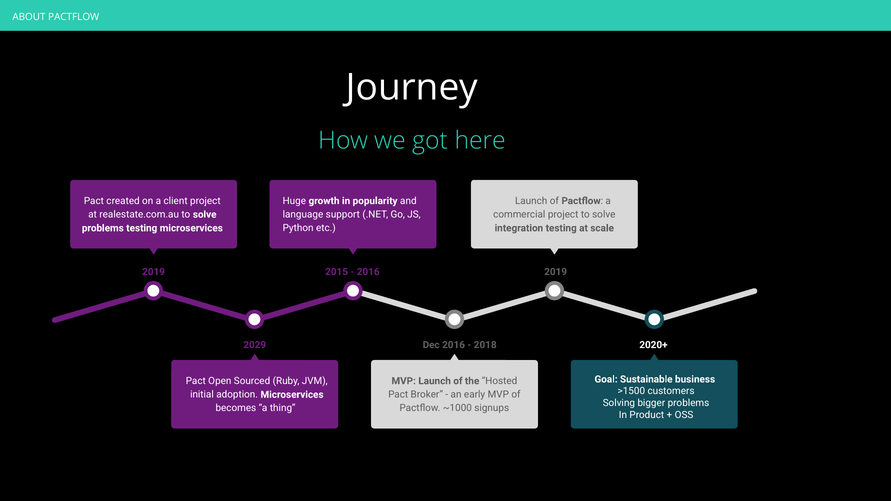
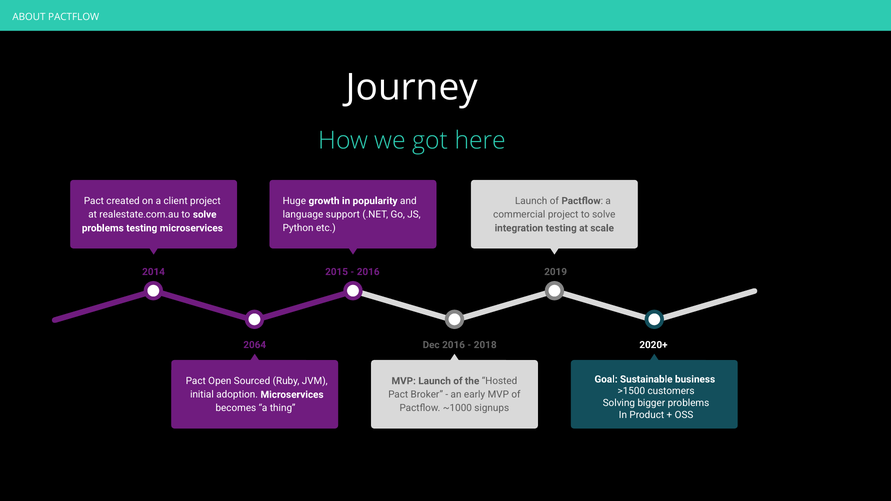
2019: 2019 -> 2014 (154, 272)
2029: 2029 -> 2064 (255, 345)
